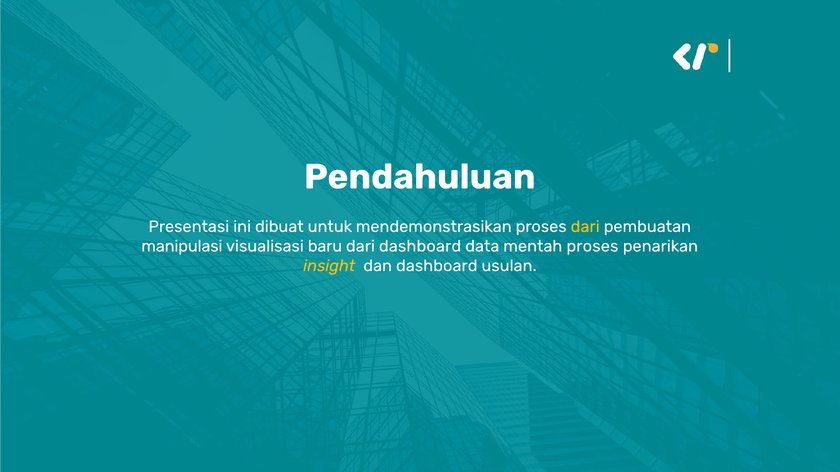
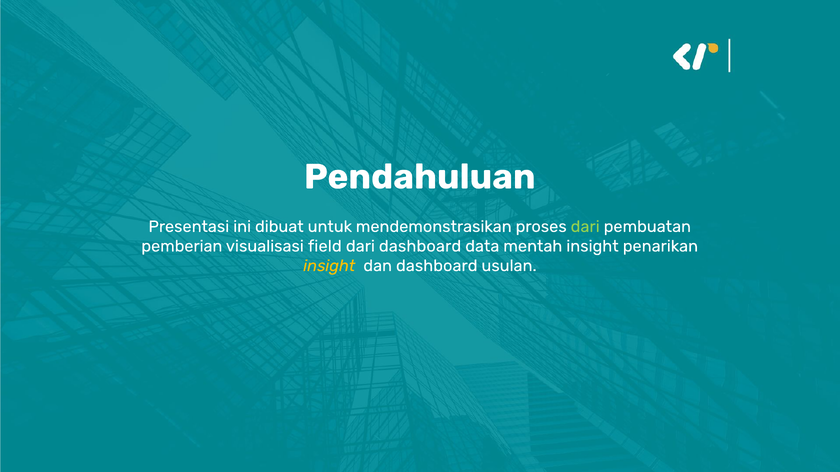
dari colour: yellow -> light green (585, 227)
manipulasi: manipulasi -> pemberian (182, 246)
baru: baru -> field (325, 246)
mentah proses: proses -> insight (592, 246)
